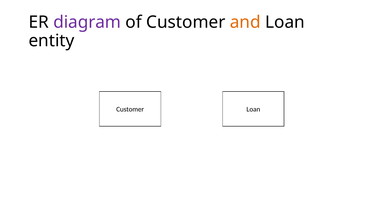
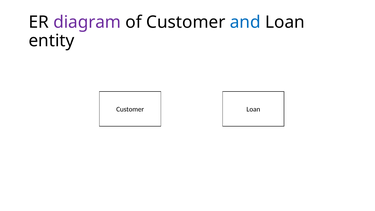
and colour: orange -> blue (245, 22)
